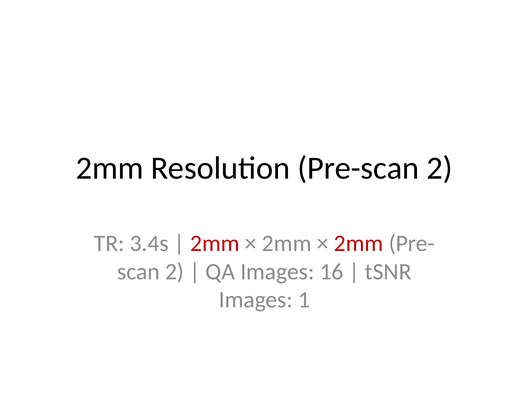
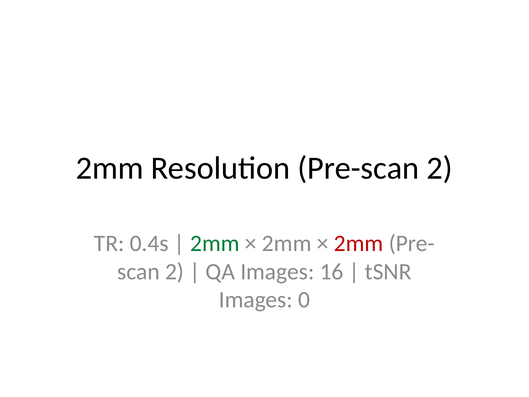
3.4s: 3.4s -> 0.4s (149, 243)
2mm colour: red -> green (215, 243)
1: 1 -> 0 (304, 300)
